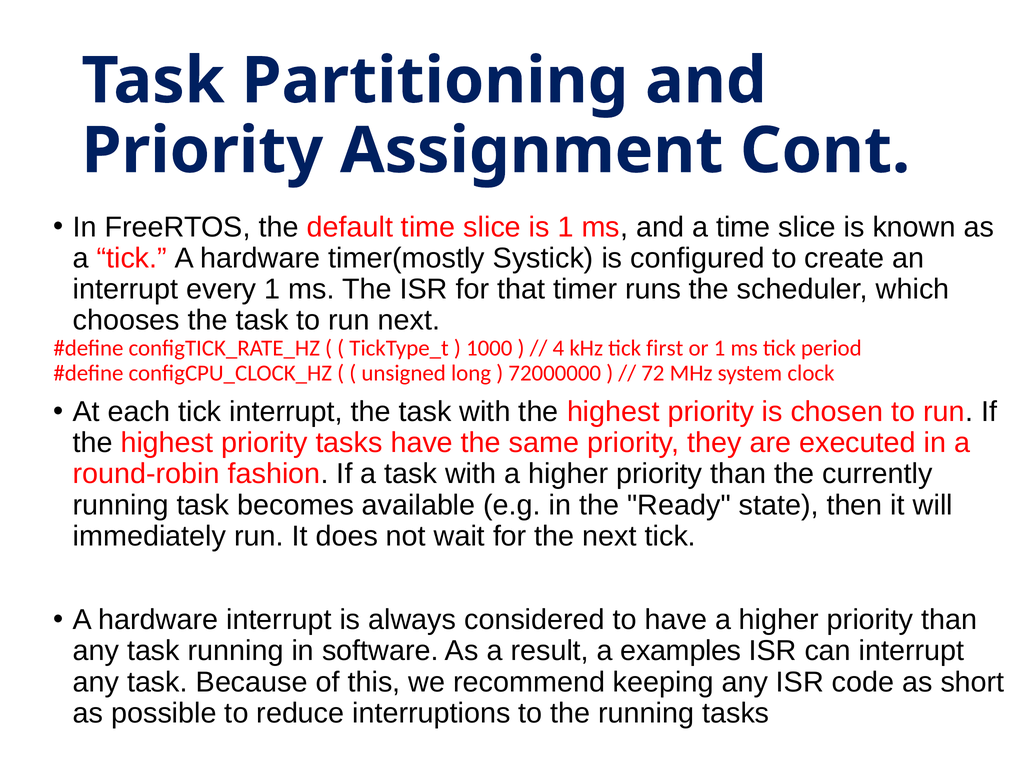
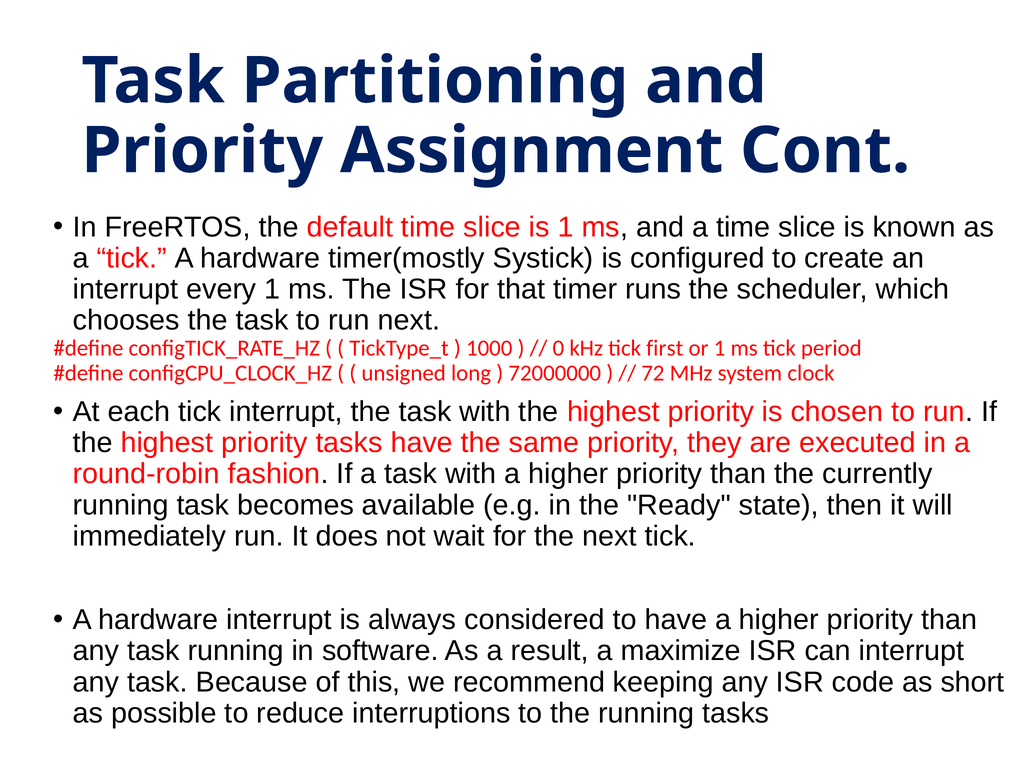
4: 4 -> 0 (558, 348)
examples: examples -> maximize (681, 651)
